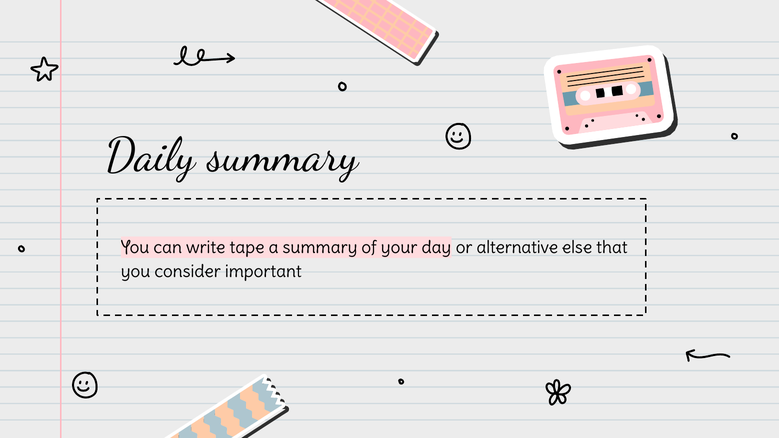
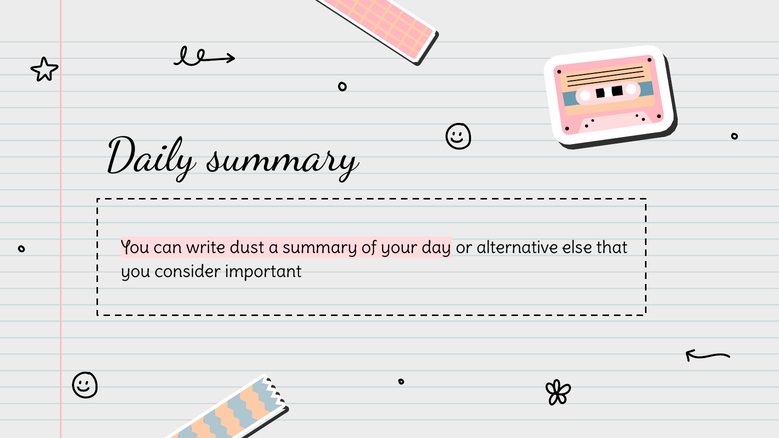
tape: tape -> dust (247, 248)
